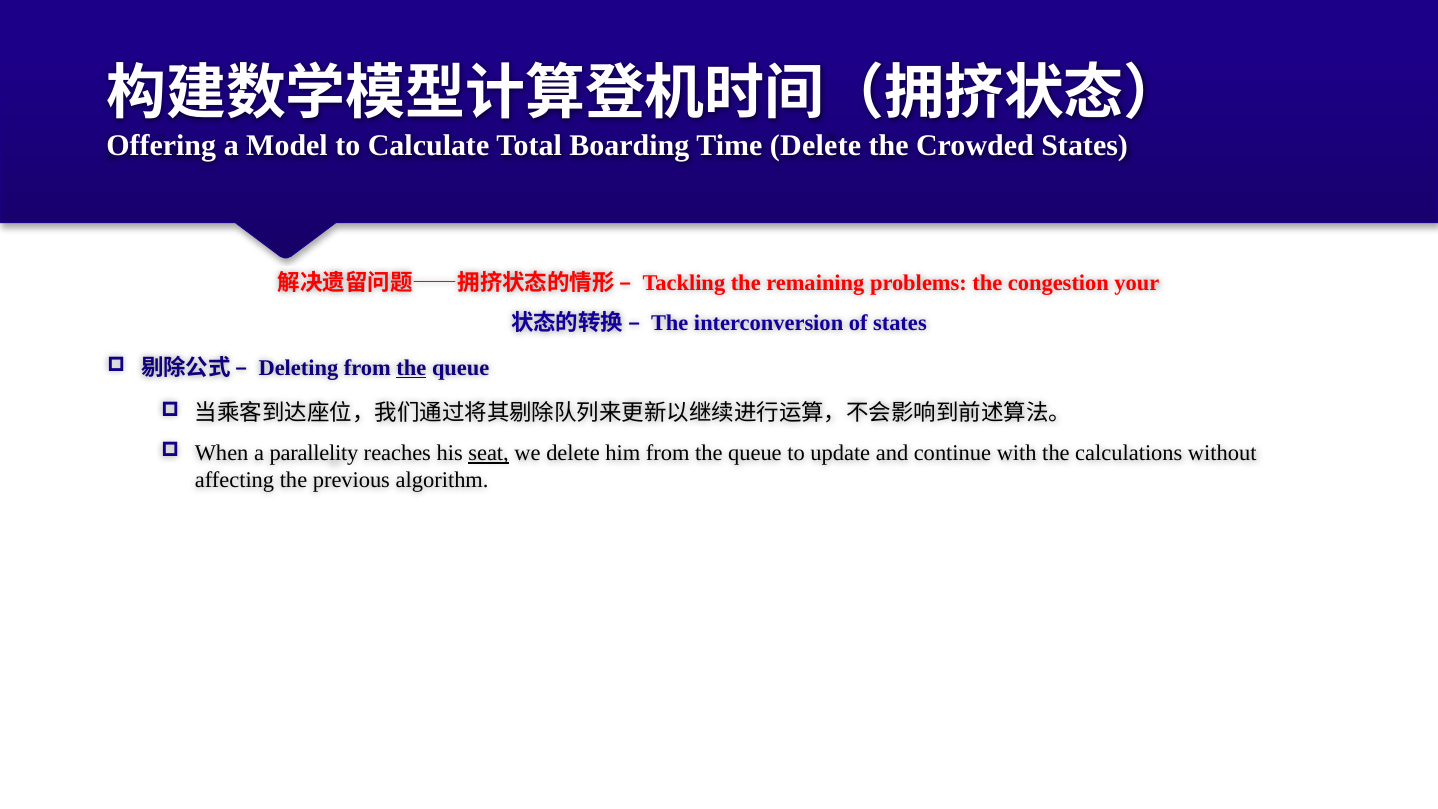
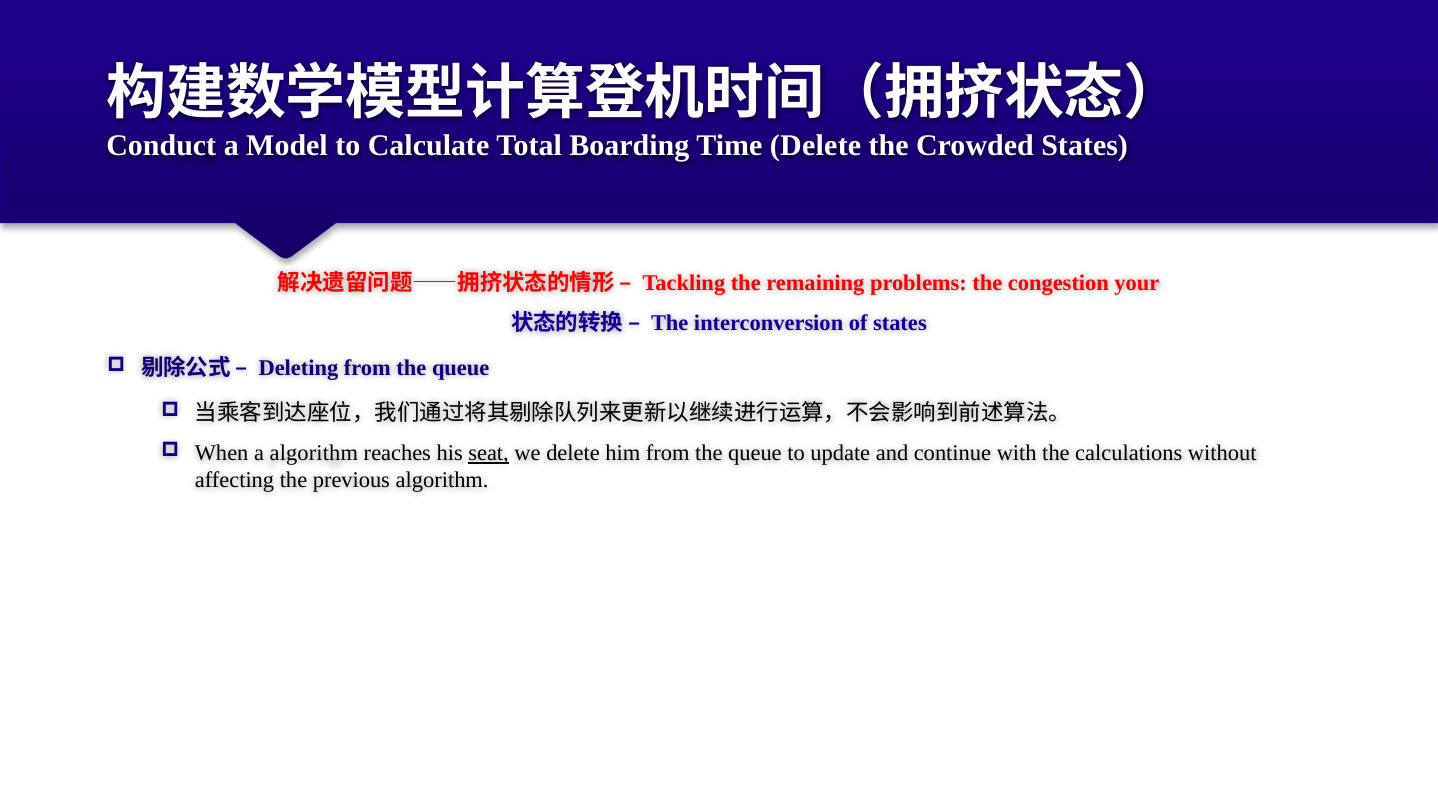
Offering: Offering -> Conduct (161, 146)
the underline: present -> none (411, 368)
a parallelity: parallelity -> algorithm (314, 453)
